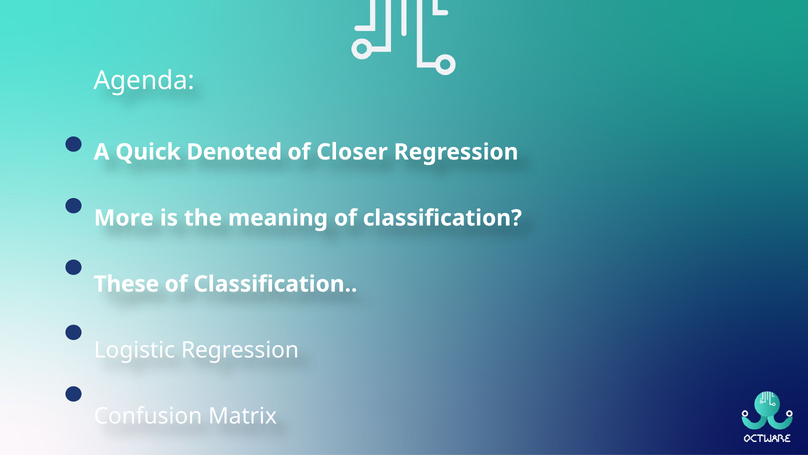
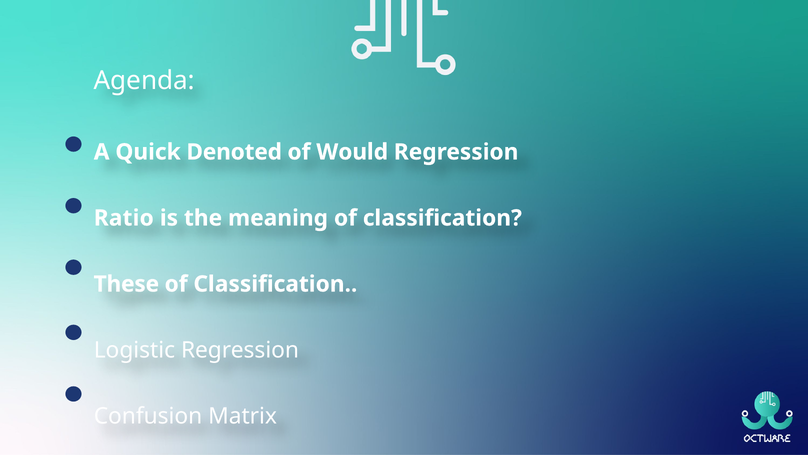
Closer: Closer -> Would (352, 152)
More: More -> Ratio (124, 218)
